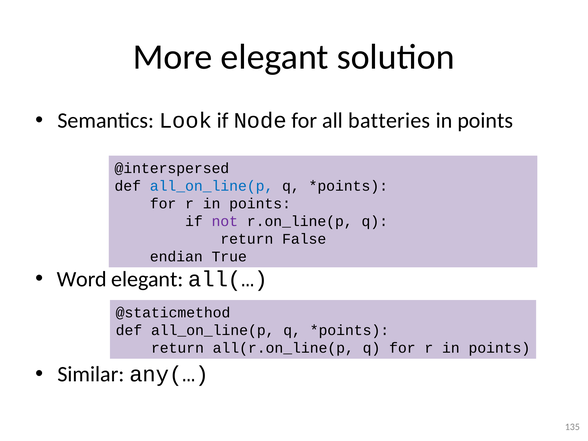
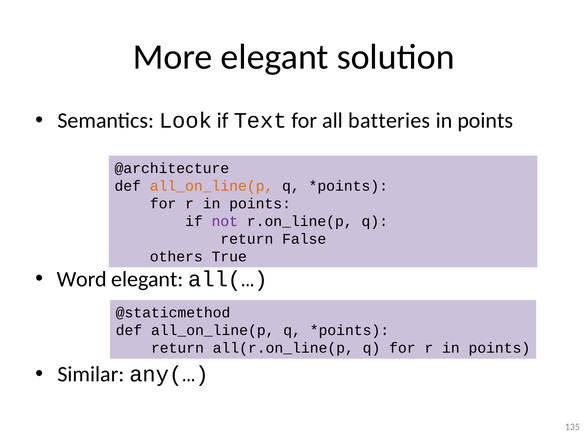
Node: Node -> Text (260, 121)
@interspersed: @interspersed -> @architecture (172, 168)
all_on_line(p colour: blue -> orange (212, 186)
endian: endian -> others (176, 257)
